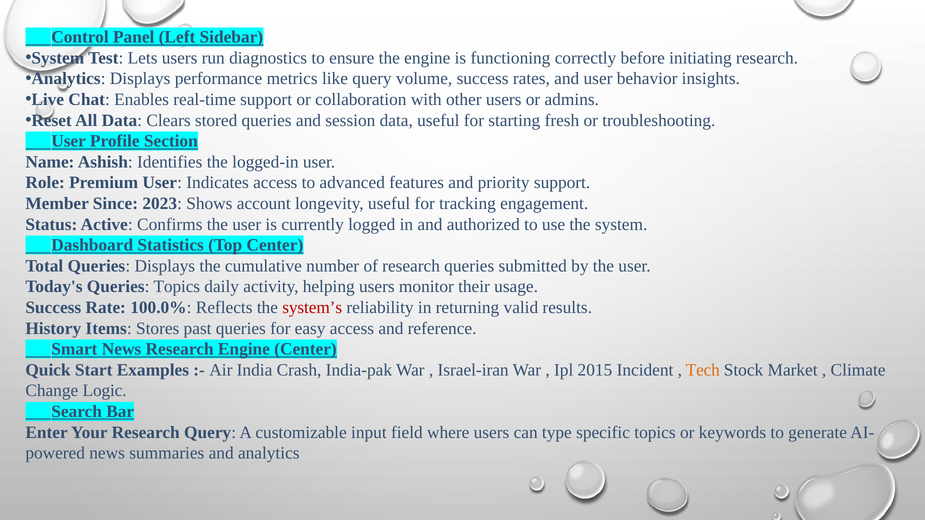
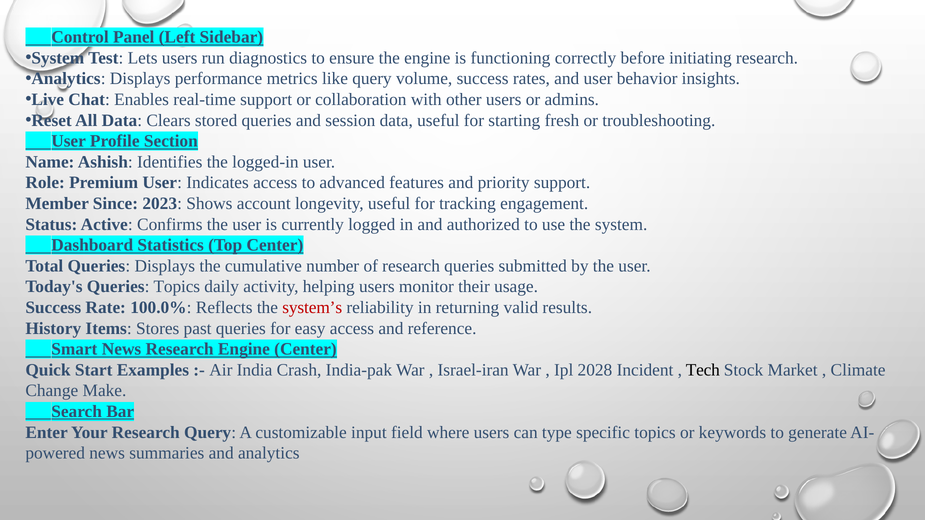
2015: 2015 -> 2028 (595, 370)
Tech colour: orange -> black (703, 370)
Logic: Logic -> Make (104, 391)
